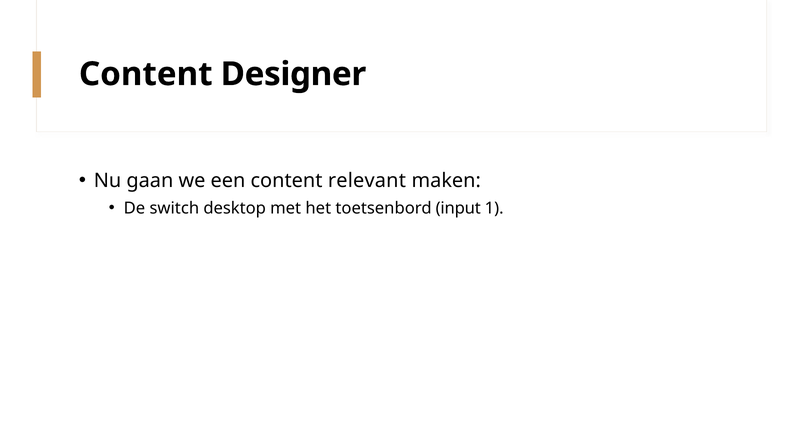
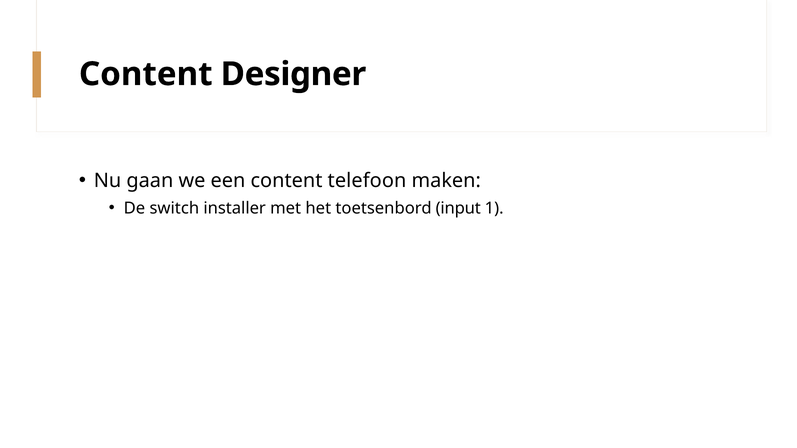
relevant: relevant -> telefoon (367, 181)
desktop: desktop -> installer (235, 209)
